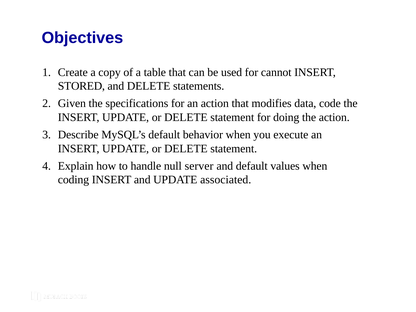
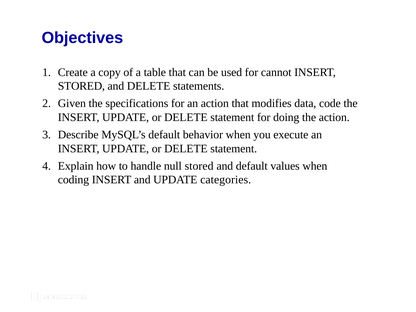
null server: server -> stored (199, 166)
associated: associated -> categories (226, 180)
